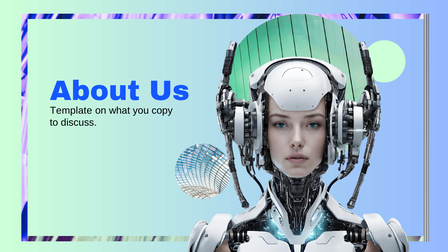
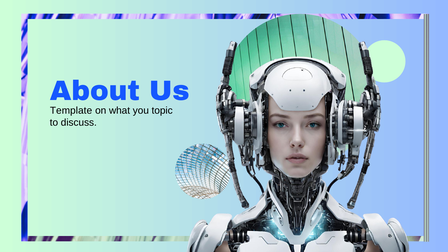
copy: copy -> topic (162, 111)
